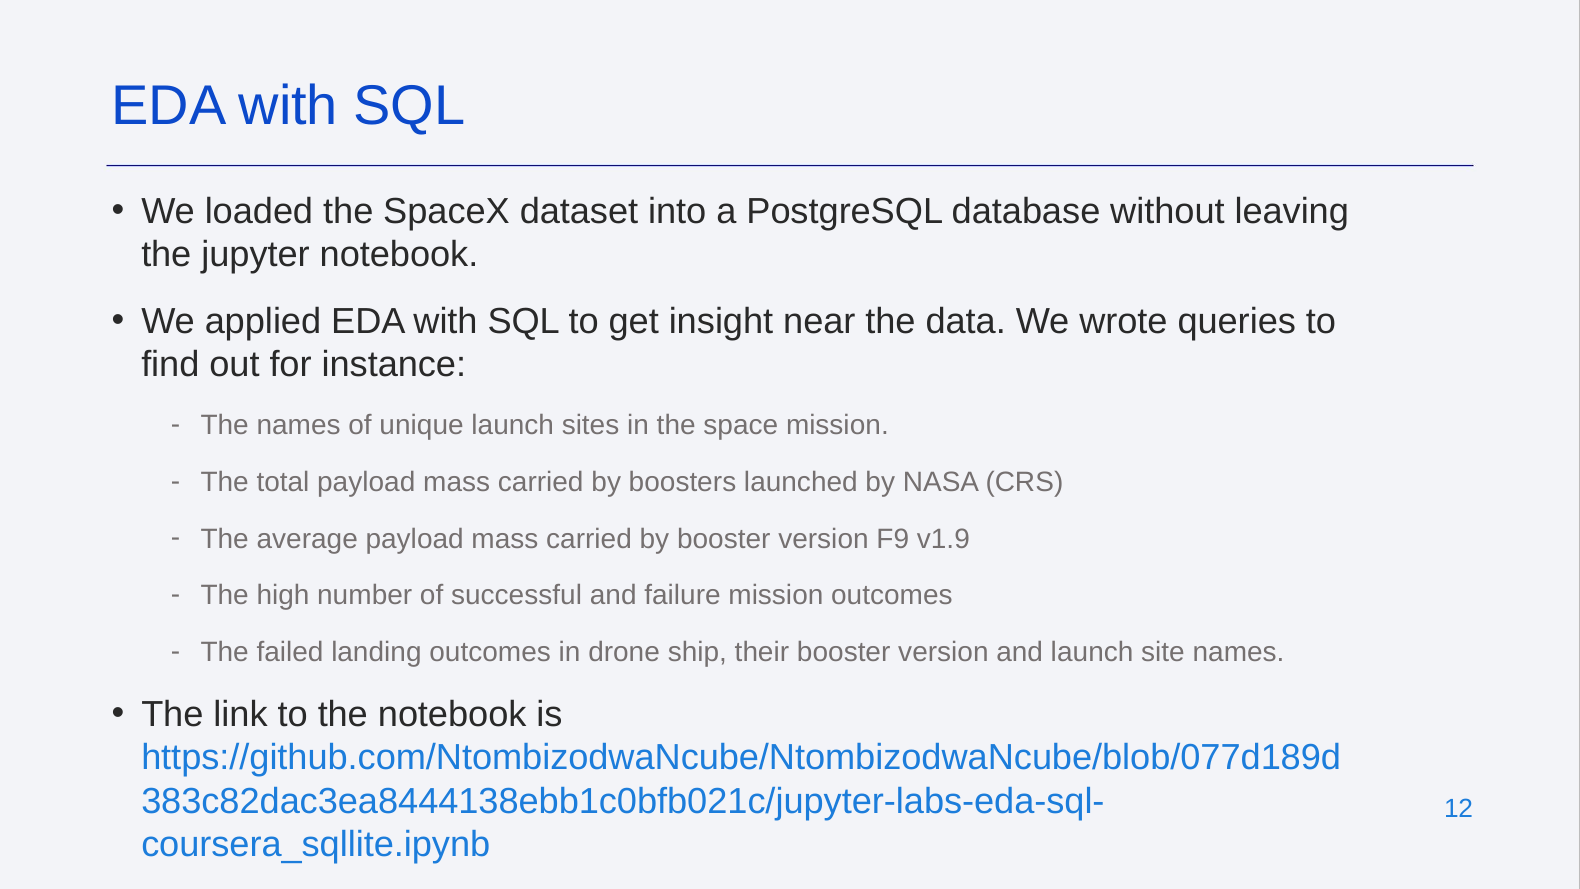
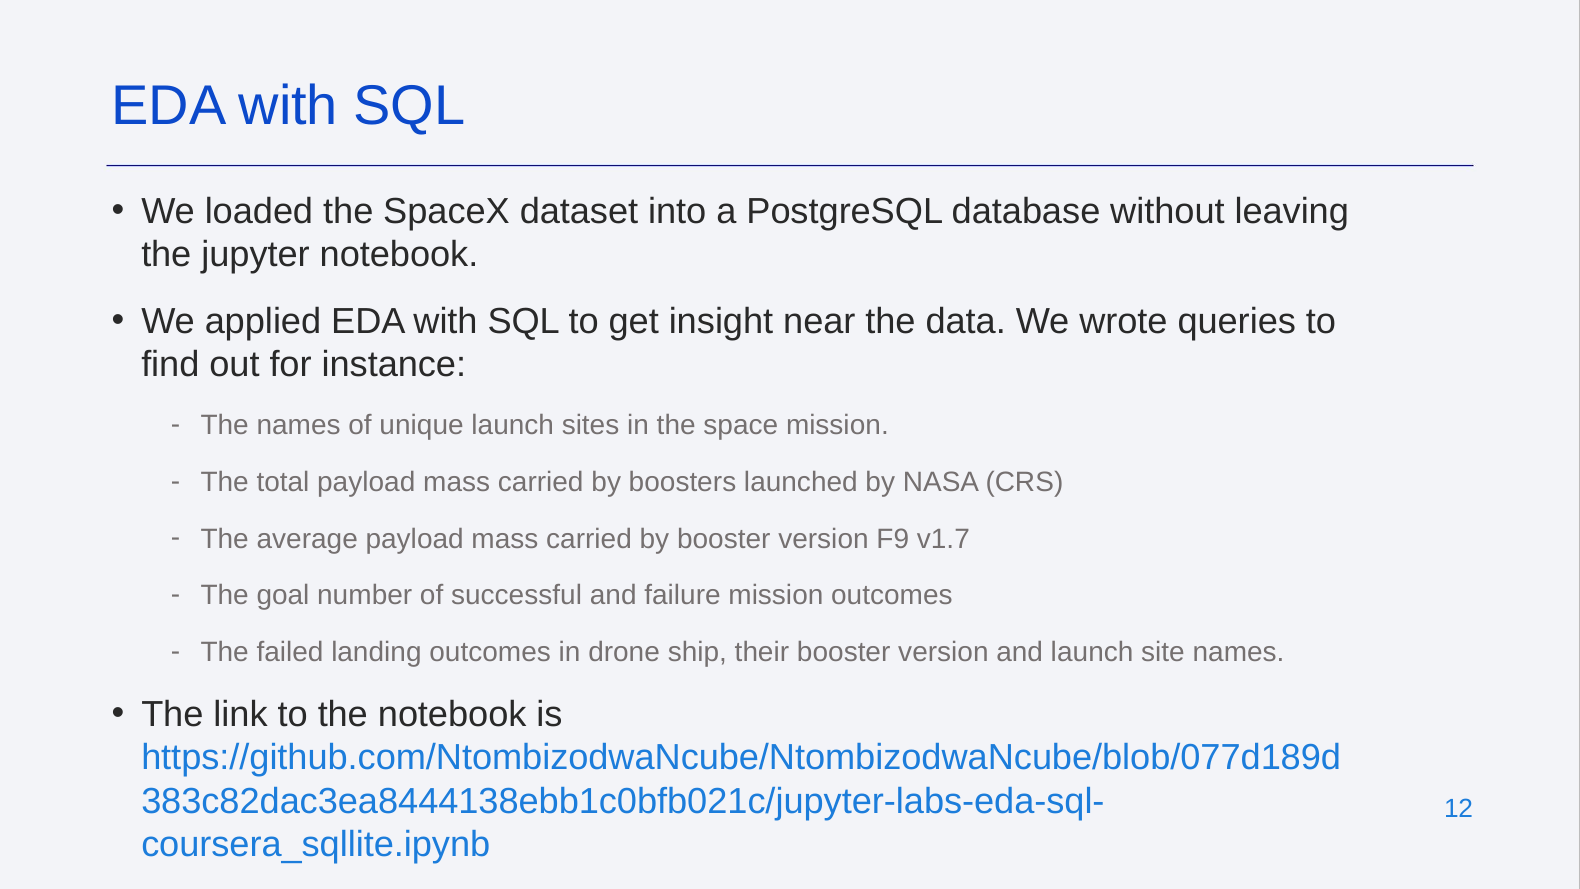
v1.9: v1.9 -> v1.7 (943, 539)
high: high -> goal (283, 595)
